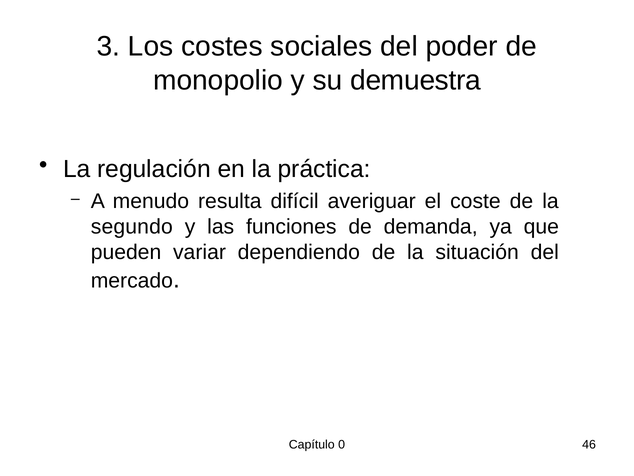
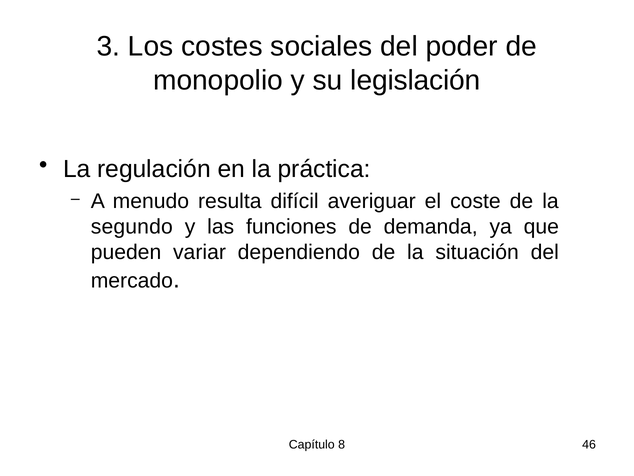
demuestra: demuestra -> legislación (416, 80)
0: 0 -> 8 (342, 444)
